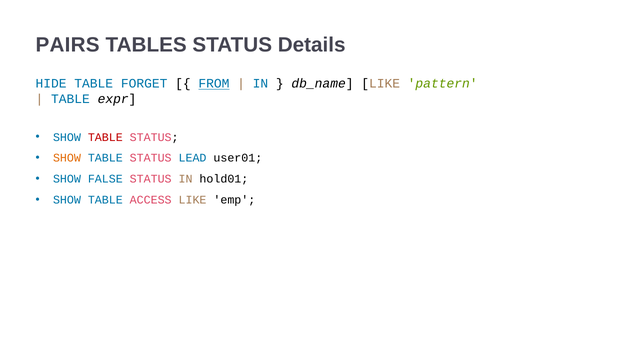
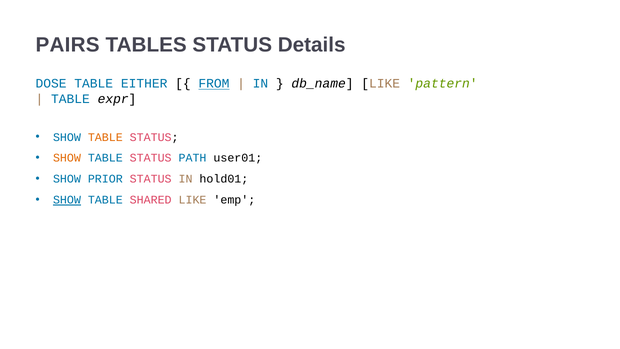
HIDE: HIDE -> DOSE (51, 84)
FORGET: FORGET -> EITHER (144, 84)
TABLE colour: red -> orange (105, 137)
LEAD: LEAD -> PATH (193, 158)
FALSE: FALSE -> PRIOR (105, 179)
SHOW underline: none -> present (67, 200)
ACCESS: ACCESS -> SHARED (151, 200)
